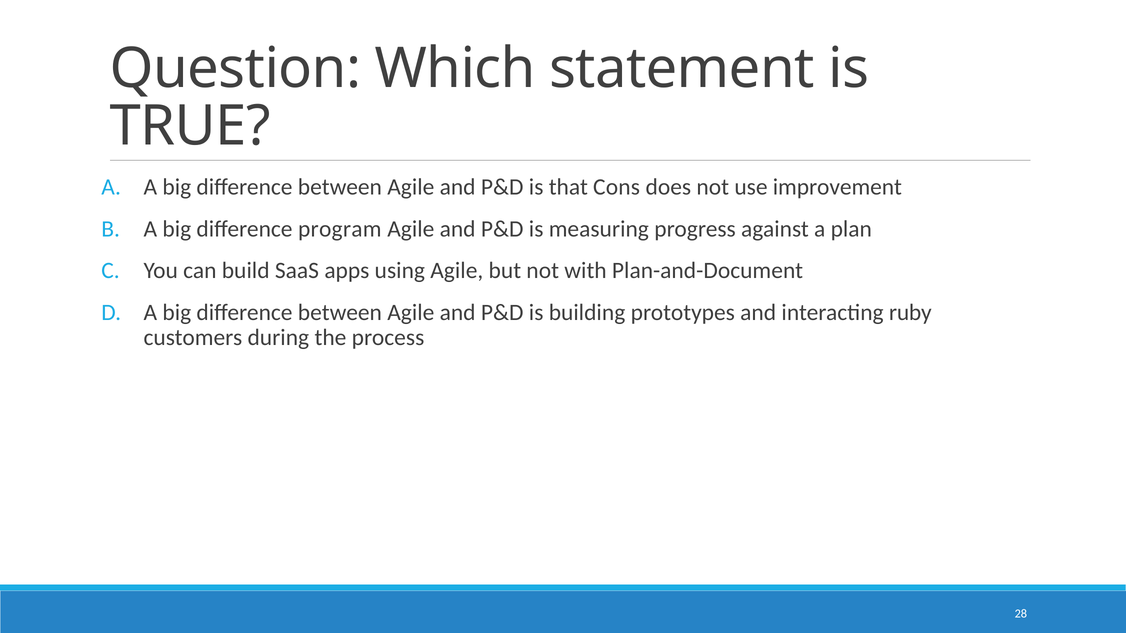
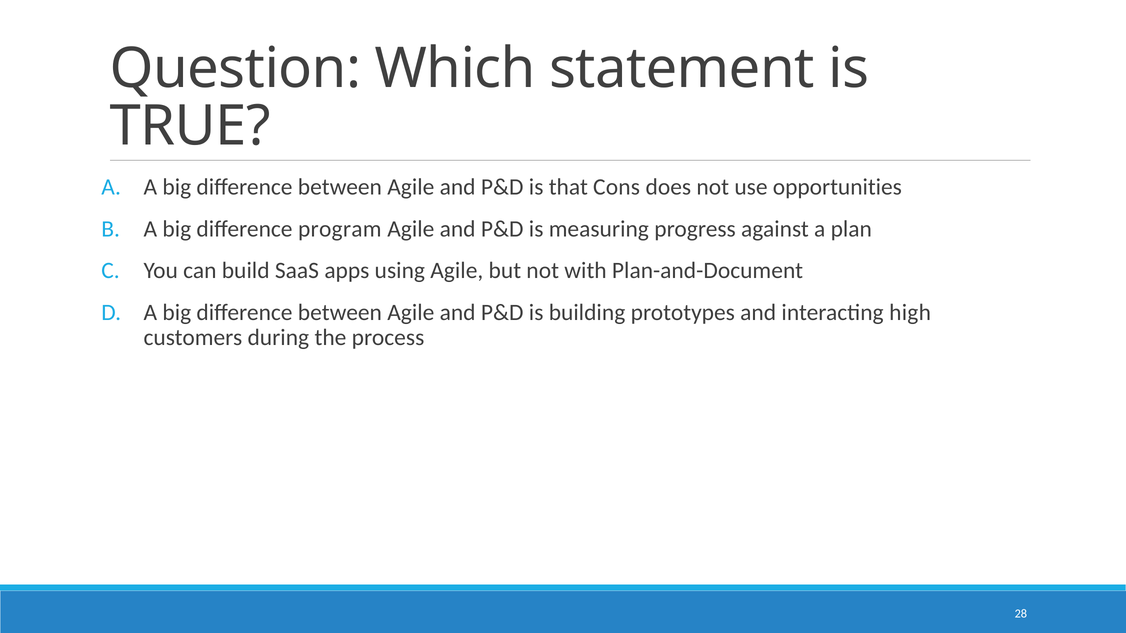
improvement: improvement -> opportunities (837, 187)
ruby: ruby -> high (910, 312)
